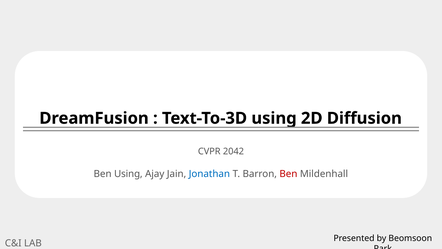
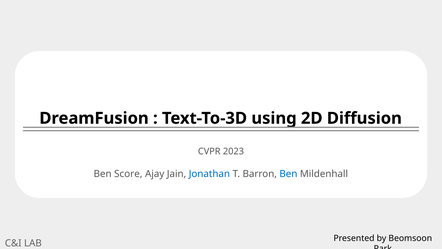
2042: 2042 -> 2023 (233, 151)
Ben Using: Using -> Score (128, 174)
Ben colour: red -> blue (288, 174)
